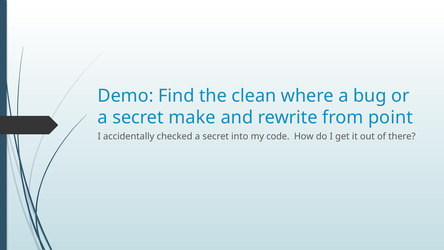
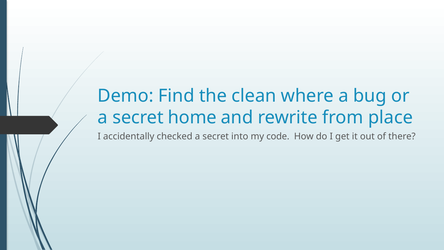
make: make -> home (192, 117)
point: point -> place (391, 117)
